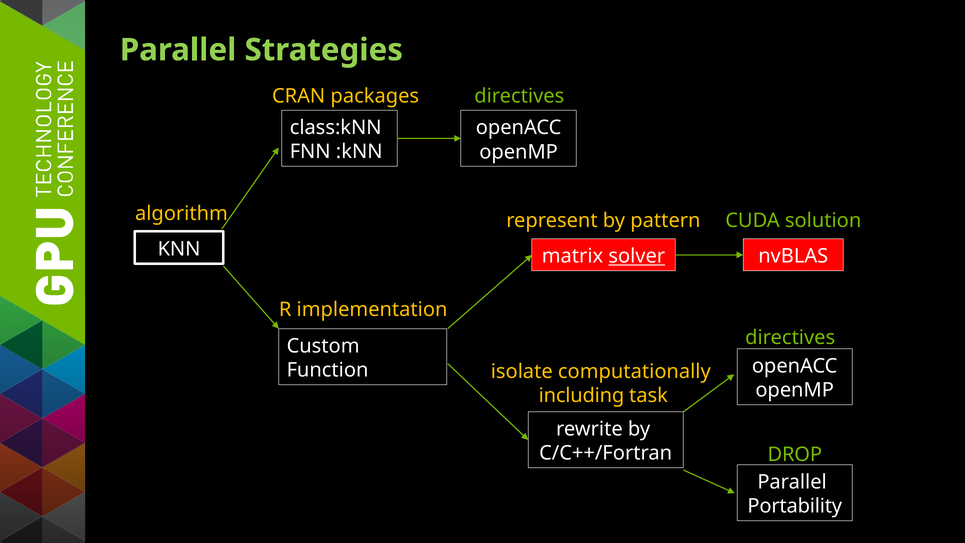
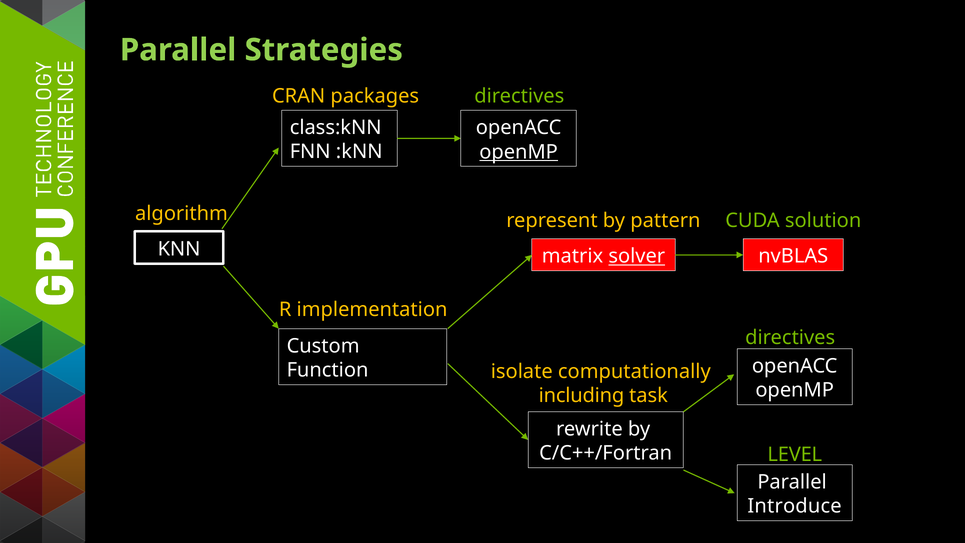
openMP underline: none -> present (519, 152)
DROP: DROP -> LEVEL (795, 455)
Portability: Portability -> Introduce (795, 506)
